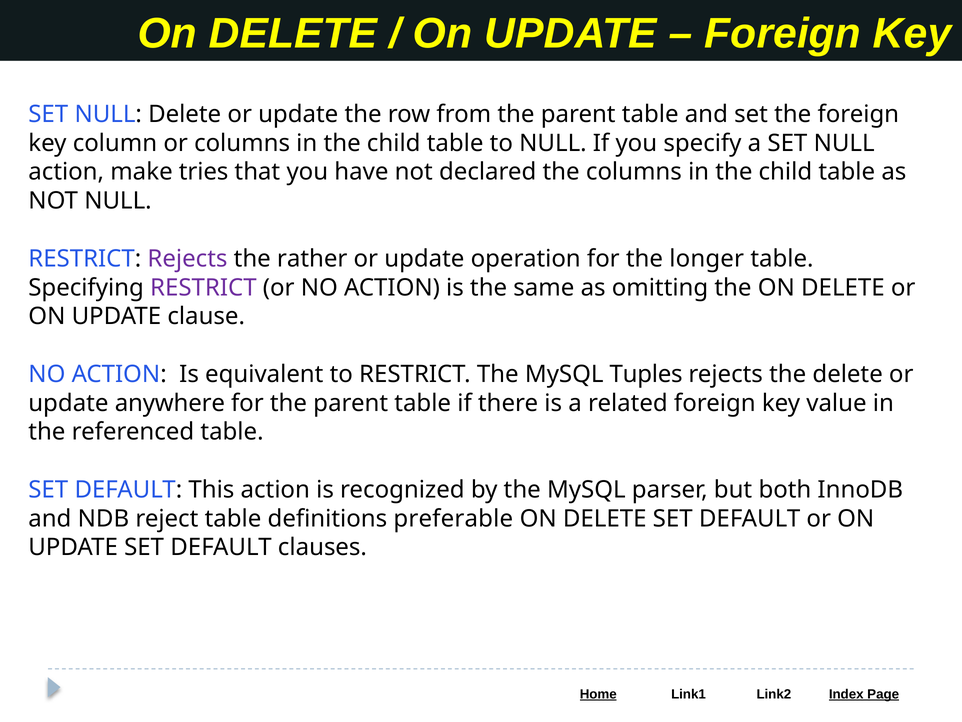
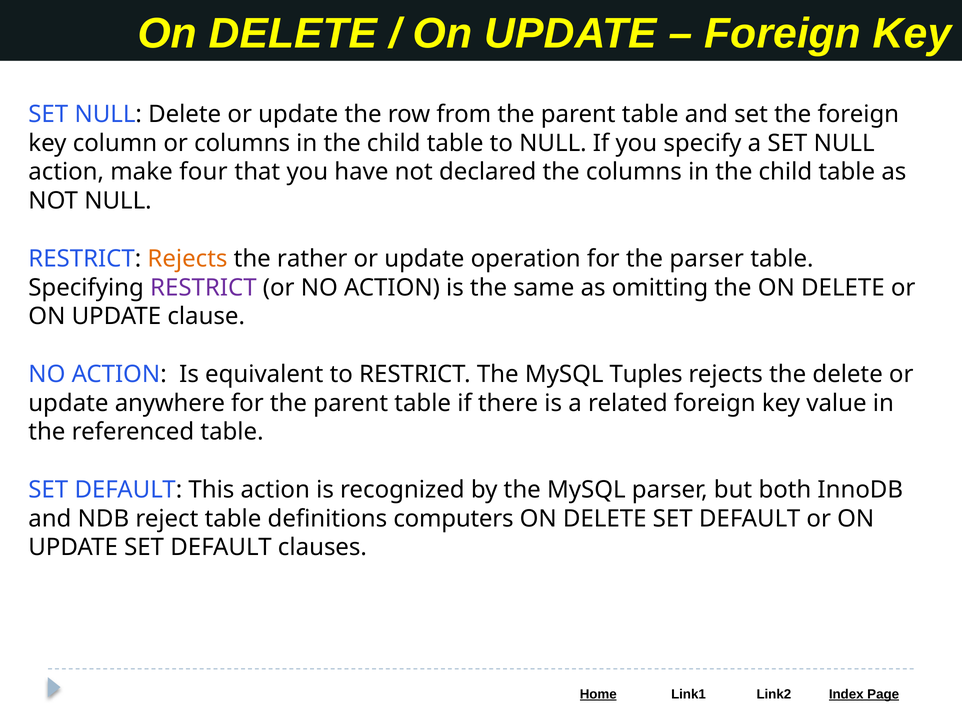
tries: tries -> four (203, 172)
Rejects colour: purple -> orange (187, 259)
the longer: longer -> parser (707, 259)
preferable: preferable -> computers (453, 518)
